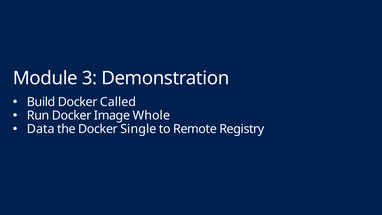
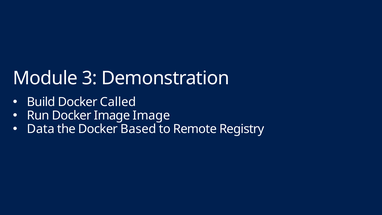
Image Whole: Whole -> Image (151, 115)
Single: Single -> Based (138, 129)
